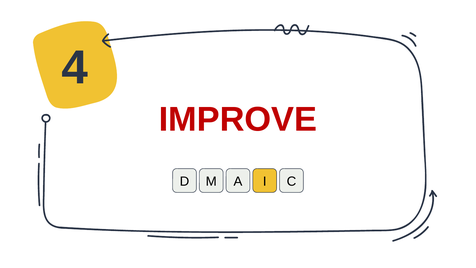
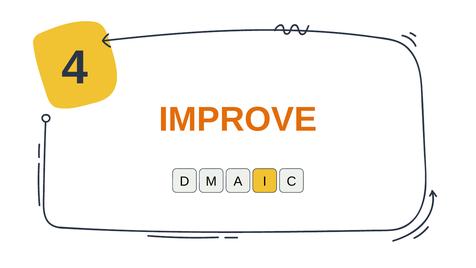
IMPROVE colour: red -> orange (238, 119)
